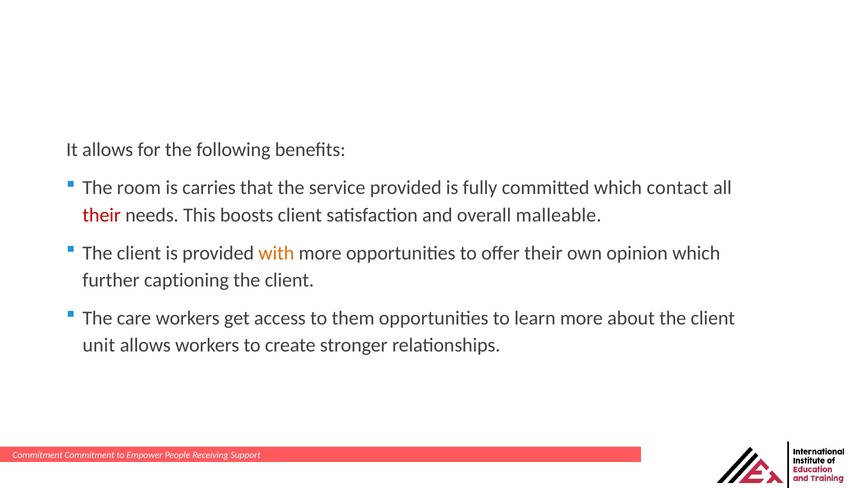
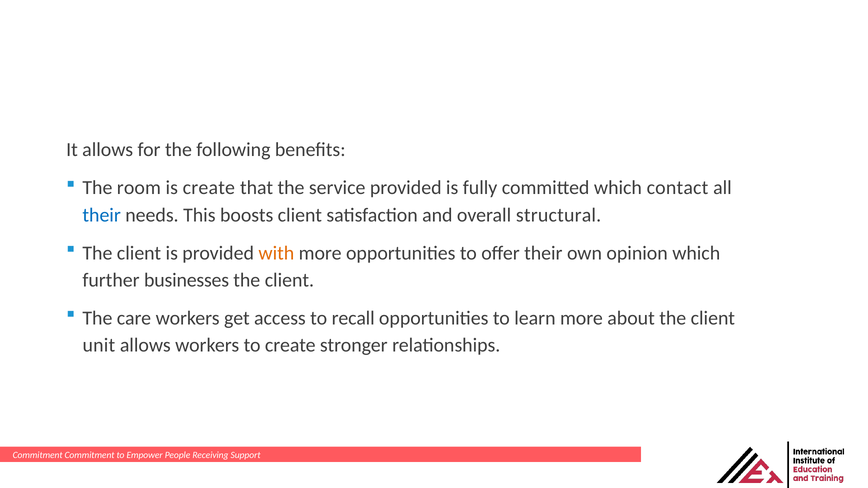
is carries: carries -> create (209, 188)
their colour: red -> blue (102, 215)
malleable: malleable -> structural (559, 215)
captioning: captioning -> businesses (187, 280)
them: them -> recall (353, 318)
